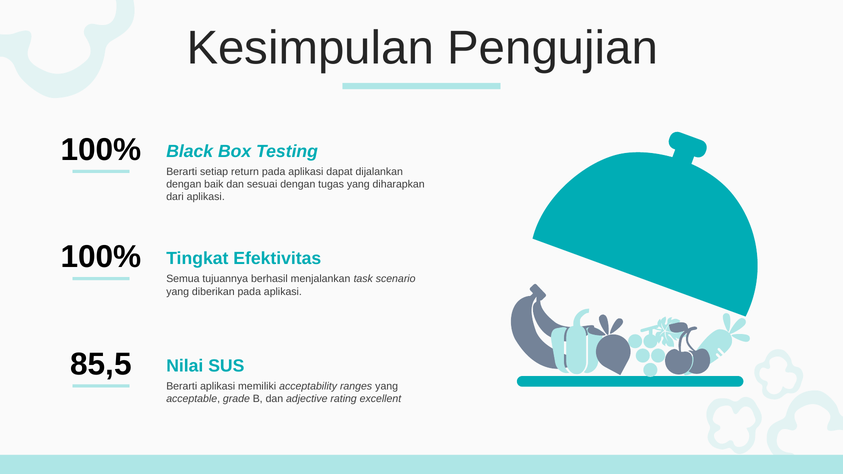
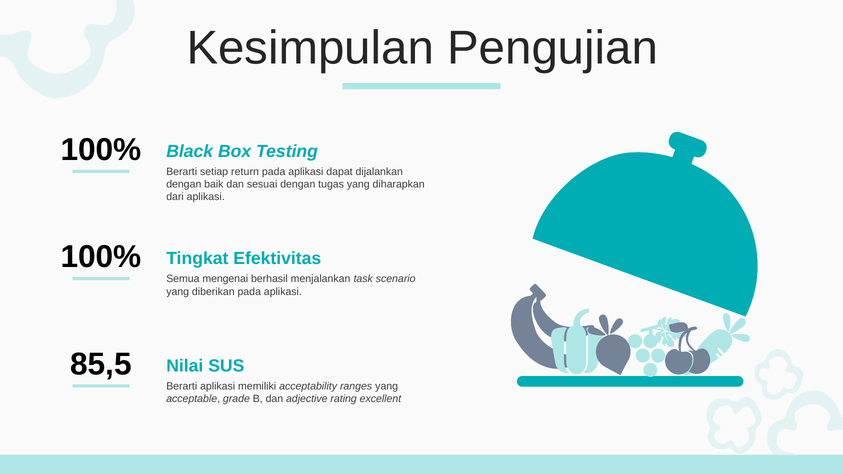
tujuannya: tujuannya -> mengenai (225, 279)
